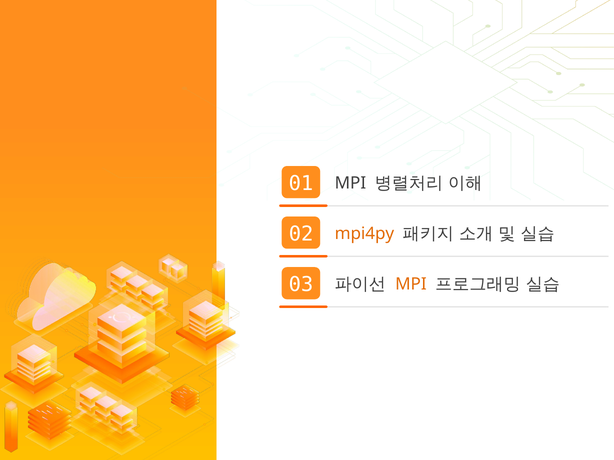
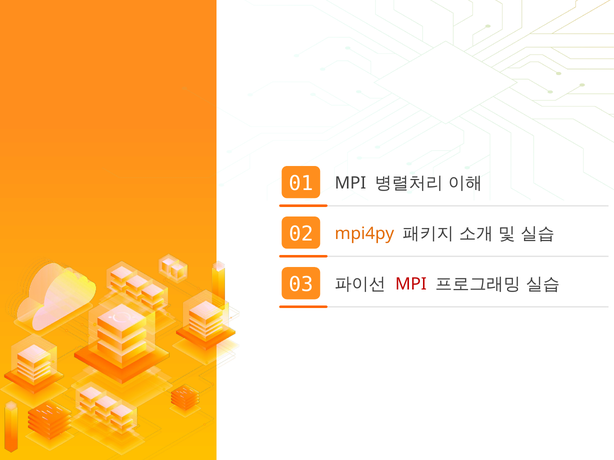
MPI colour: orange -> red (411, 285)
